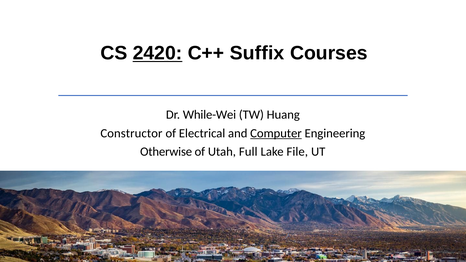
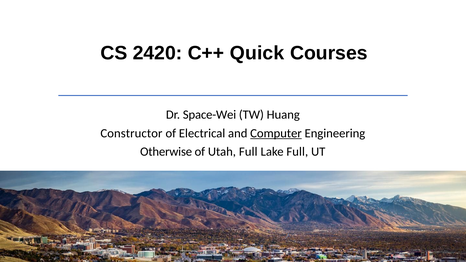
2420 underline: present -> none (158, 53)
Suffix: Suffix -> Quick (257, 53)
While-Wei: While-Wei -> Space-Wei (210, 115)
Lake File: File -> Full (297, 152)
